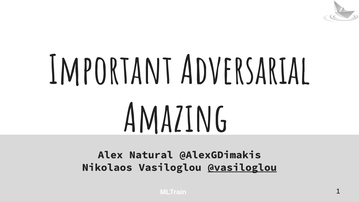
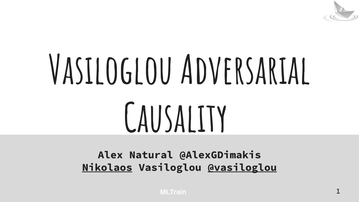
Important: Important -> Vasiloglou (111, 71)
Amazing: Amazing -> Causality (176, 119)
Nikolaos underline: none -> present (107, 167)
